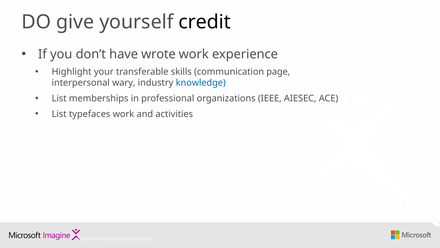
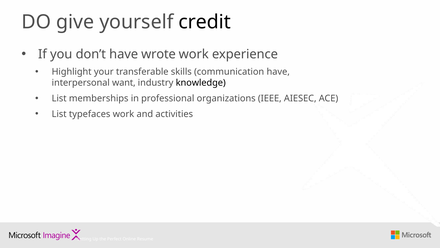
communication page: page -> have (278, 72)
wary: wary -> want (124, 83)
knowledge colour: blue -> black (201, 83)
